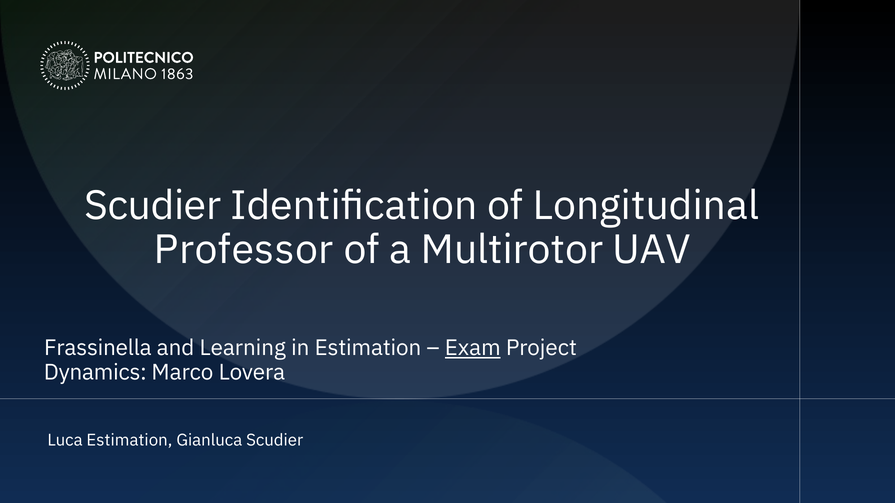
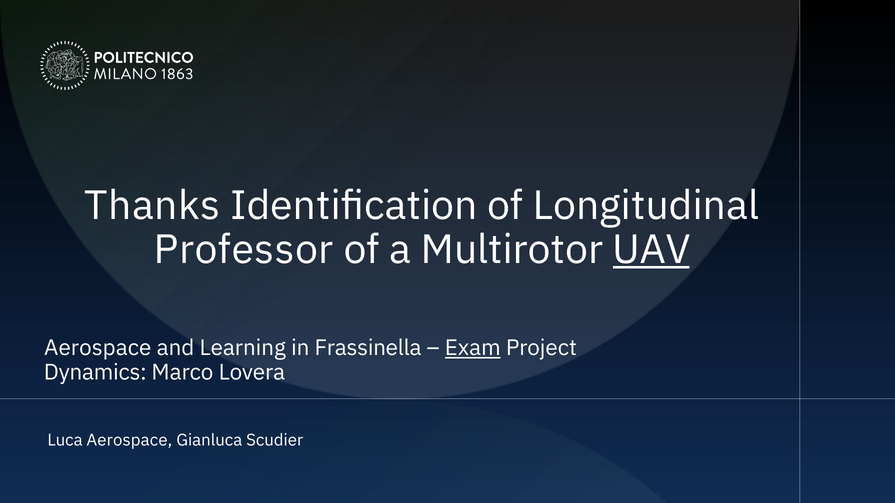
Scudier: Scudier -> Thanks (152, 206)
UAV underline: none -> present (651, 250)
Frassinella: Frassinella -> Aerospace (98, 348)
in Estimation: Estimation -> Frassinella (368, 348)
Luca Estimation: Estimation -> Aerospace (129, 441)
